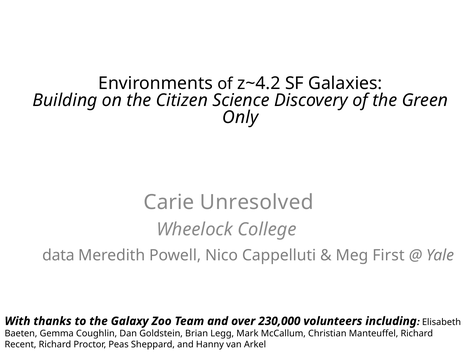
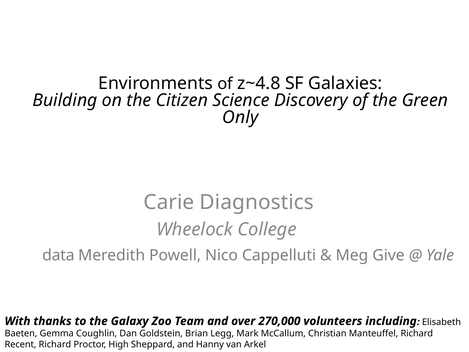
z~4.2: z~4.2 -> z~4.8 (259, 83)
Unresolved: Unresolved -> Diagnostics (257, 202)
First: First -> Give (388, 255)
230,000: 230,000 -> 270,000 (279, 321)
Peas: Peas -> High (119, 344)
